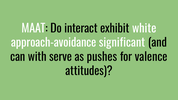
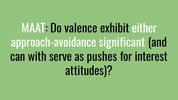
interact: interact -> valence (81, 29)
white: white -> either (144, 29)
valence: valence -> interest (151, 57)
